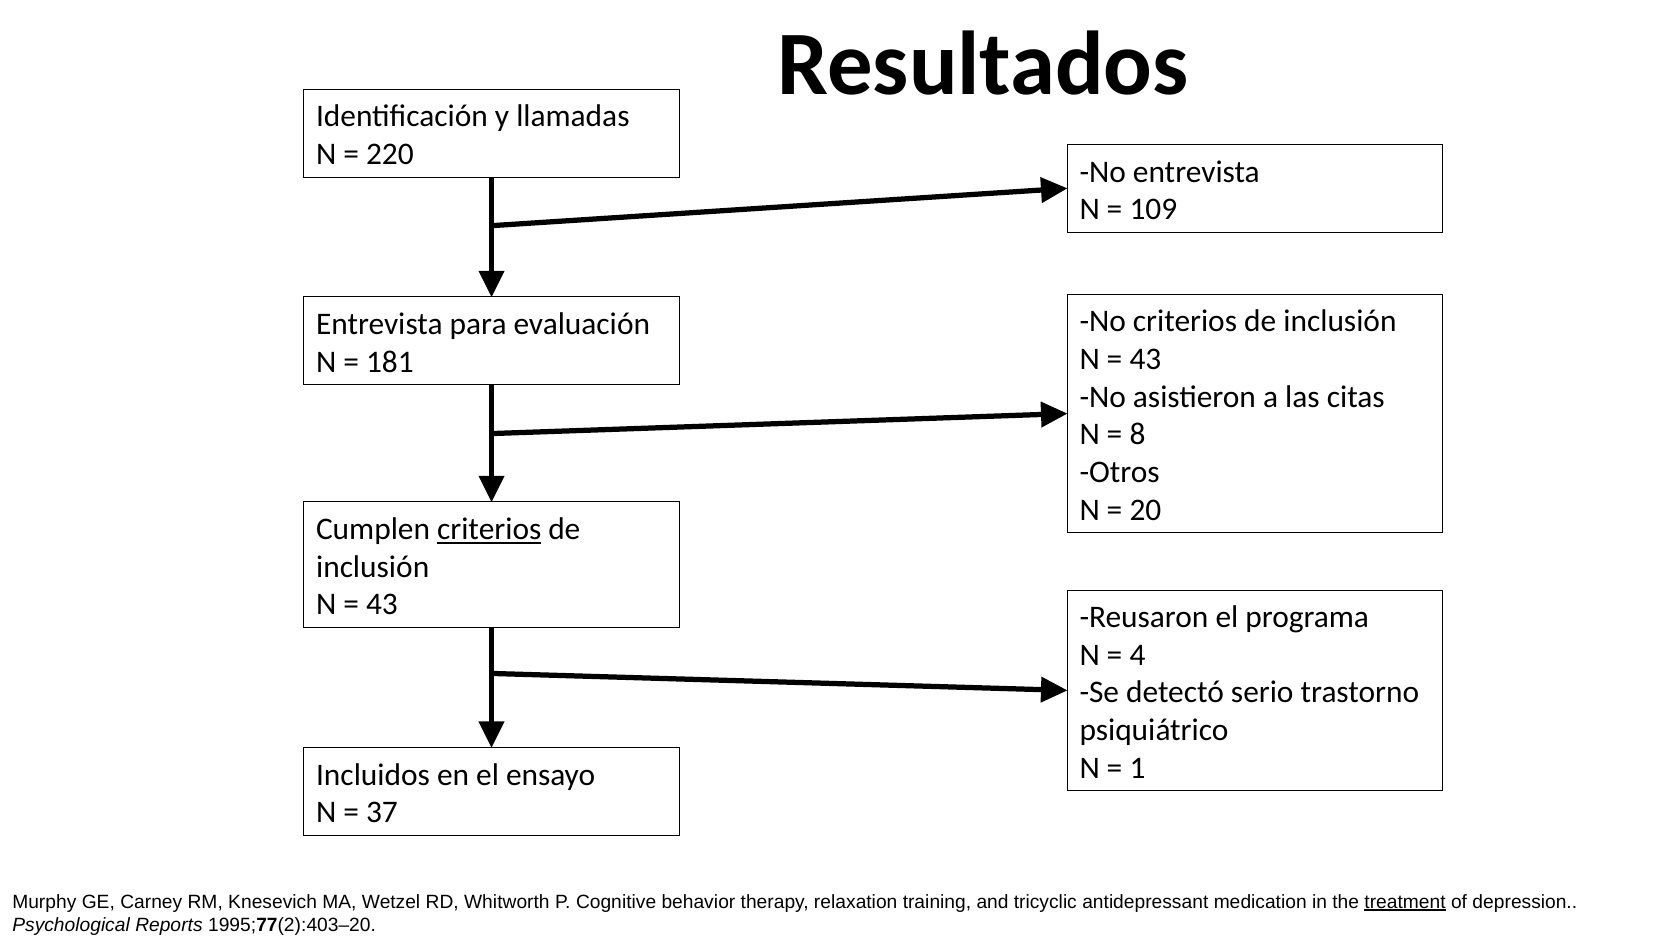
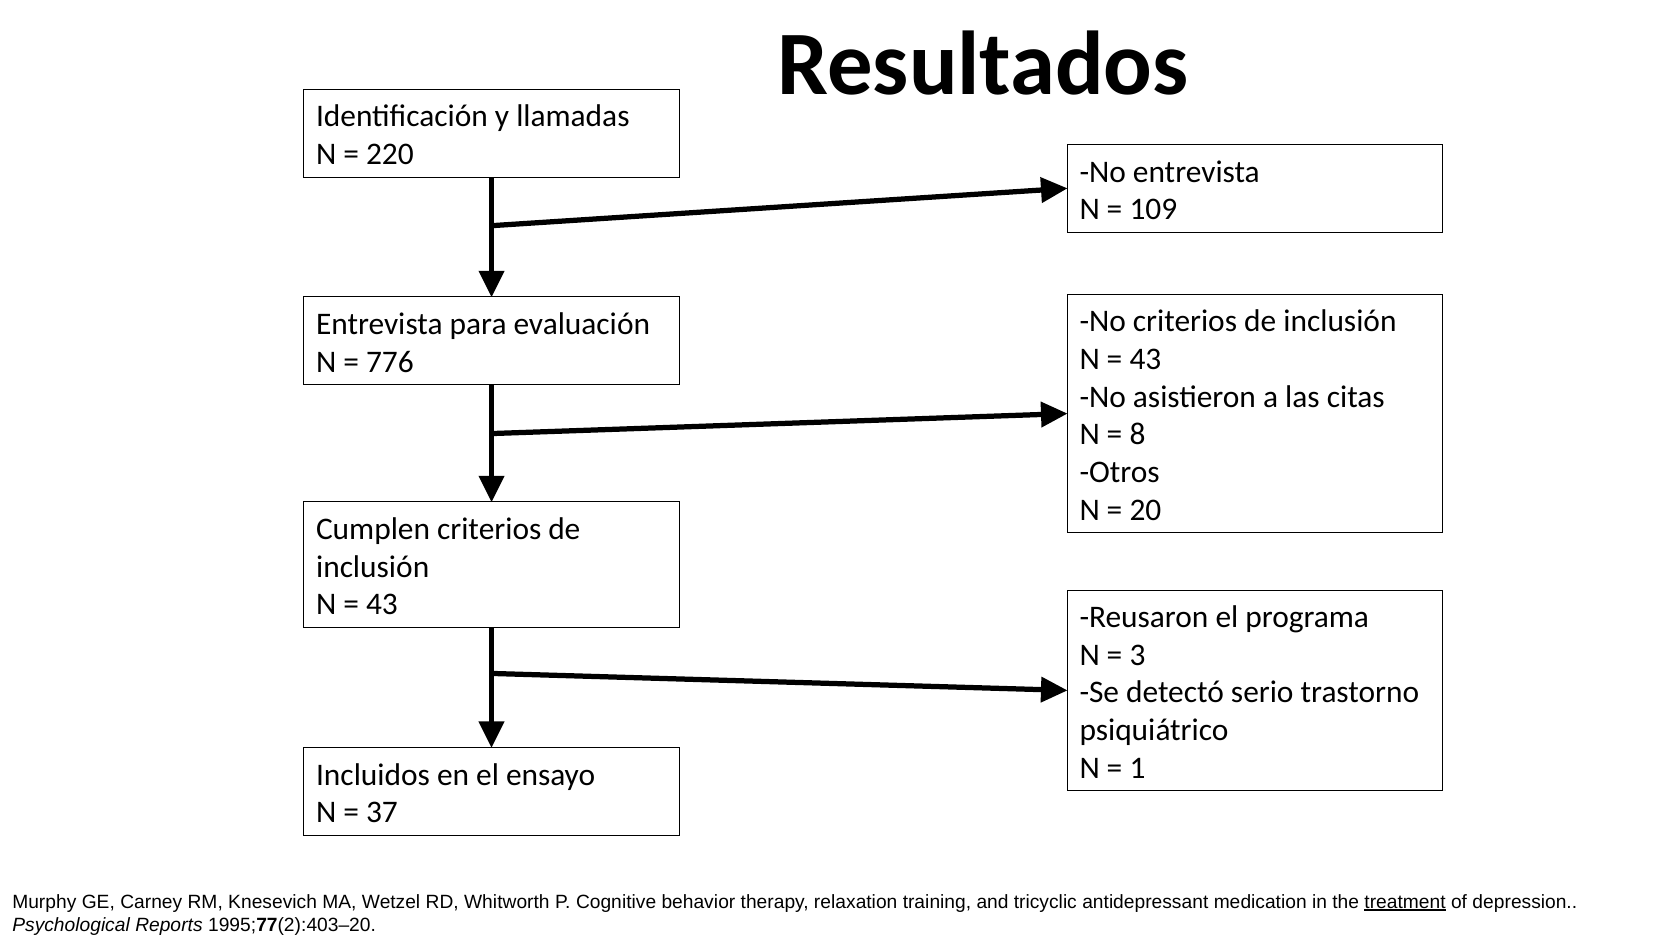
181: 181 -> 776 (390, 362)
criterios underline: present -> none (489, 529)
4: 4 -> 3 (1137, 655)
